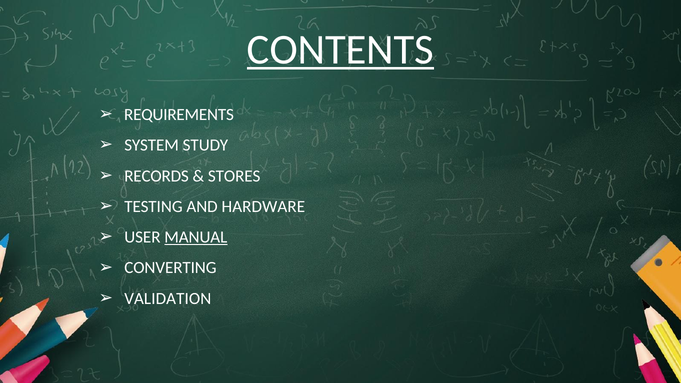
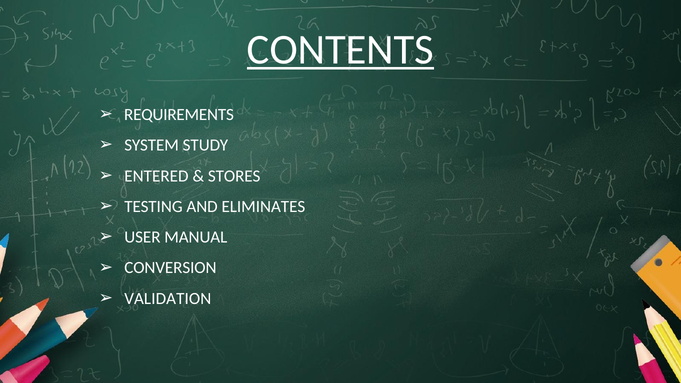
RECORDS: RECORDS -> ENTERED (156, 176)
HARDWARE: HARDWARE -> ELIMINATES (263, 207)
MANUAL underline: present -> none (196, 237)
CONVERTING: CONVERTING -> CONVERSION (170, 268)
